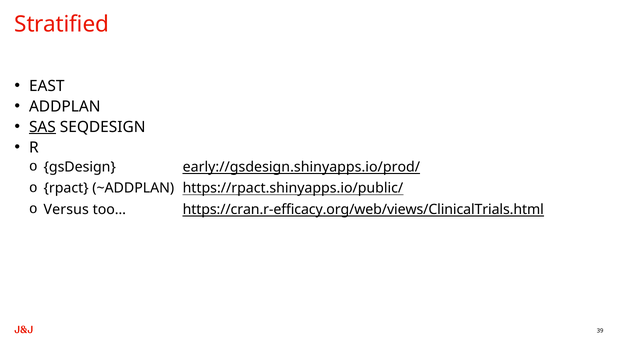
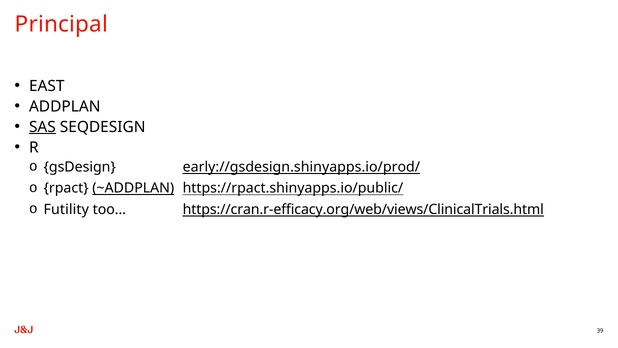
Stratified: Stratified -> Principal (61, 24)
~ADDPLAN underline: none -> present (133, 188)
Versus: Versus -> Futility (66, 209)
